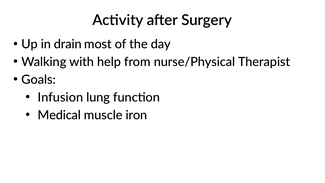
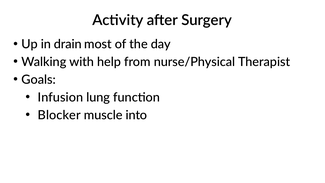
Medical: Medical -> Blocker (59, 115)
iron: iron -> into (136, 115)
